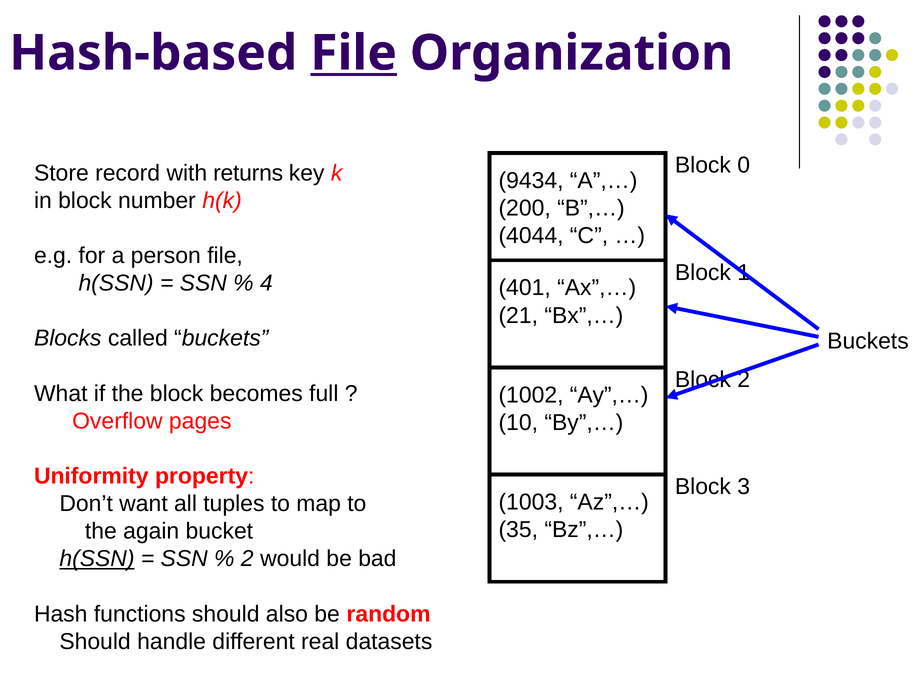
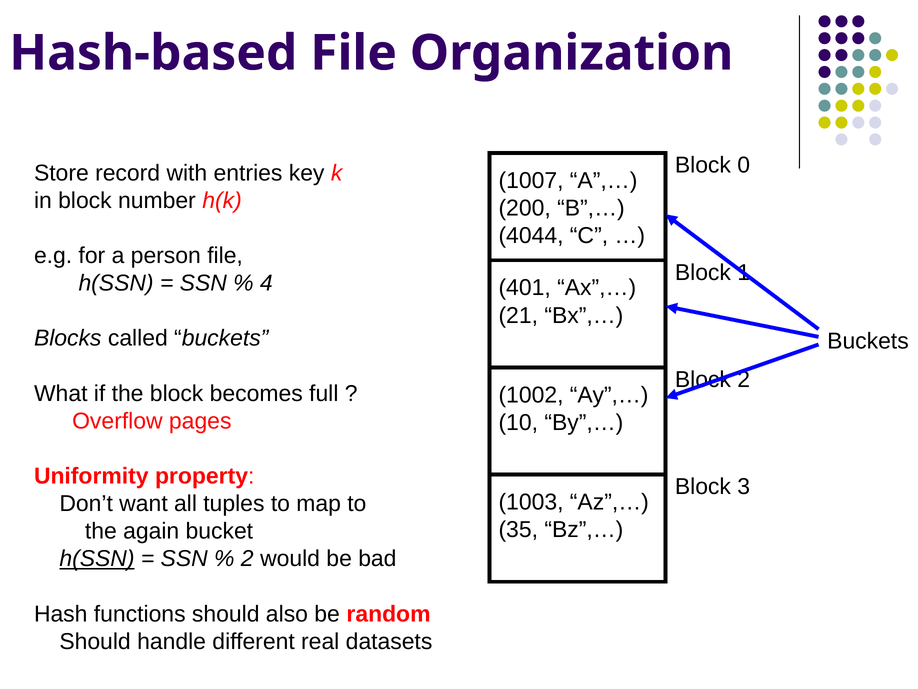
File underline: present -> none (354, 53)
returns: returns -> entries (248, 173)
9434: 9434 -> 1007 (531, 181)
